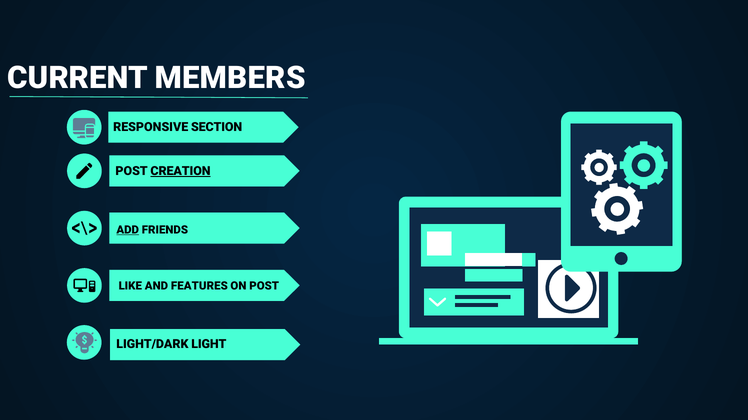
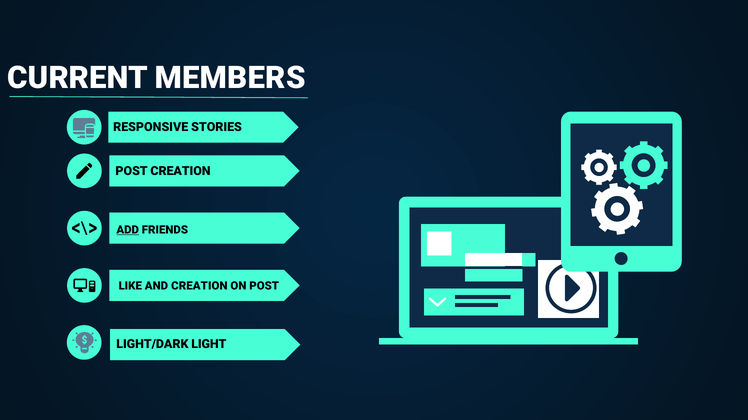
SECTION: SECTION -> STORIES (217, 128)
CREATION underline: present -> none (181, 171)
AND FEATURES: FEATURES -> CREATION (199, 287)
